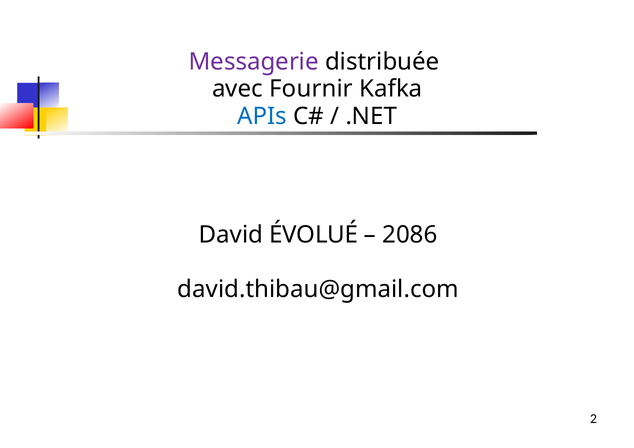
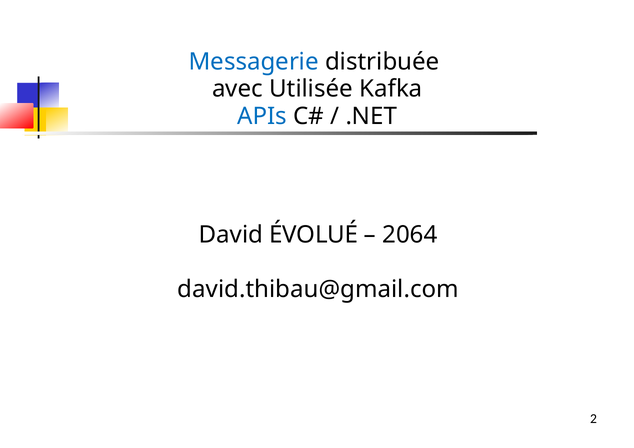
Messagerie colour: purple -> blue (254, 62)
Fournir: Fournir -> Utilisée (311, 89)
2086: 2086 -> 2064 (410, 235)
